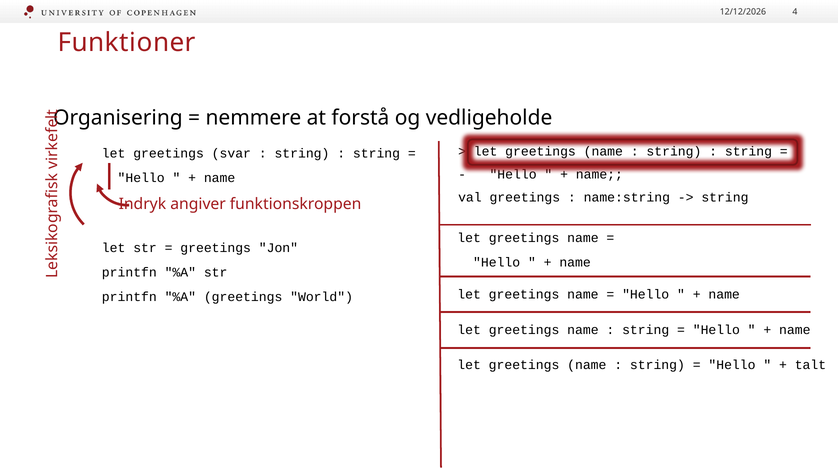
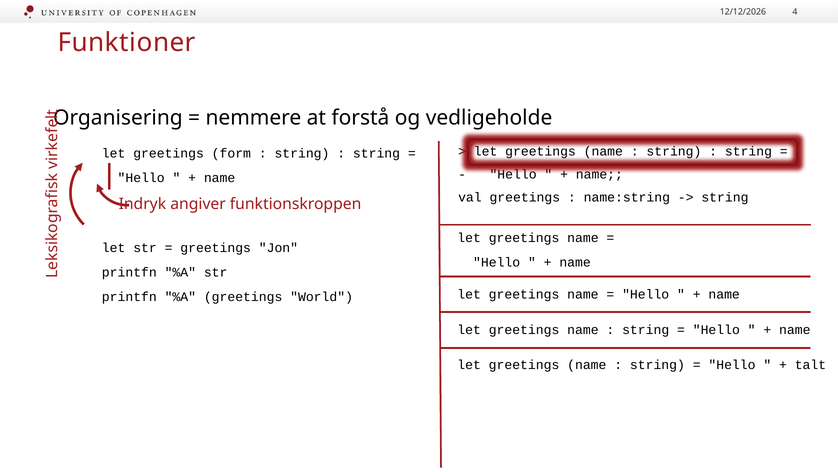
svar: svar -> form (231, 153)
